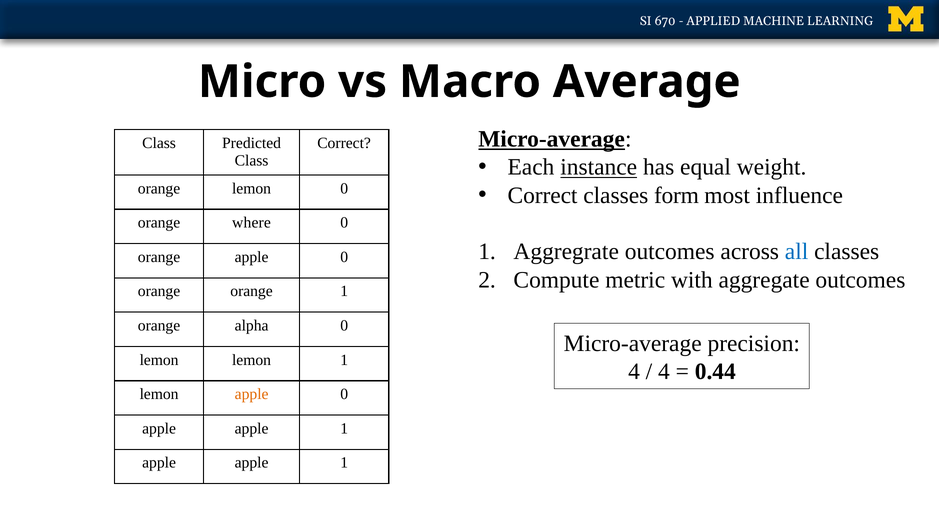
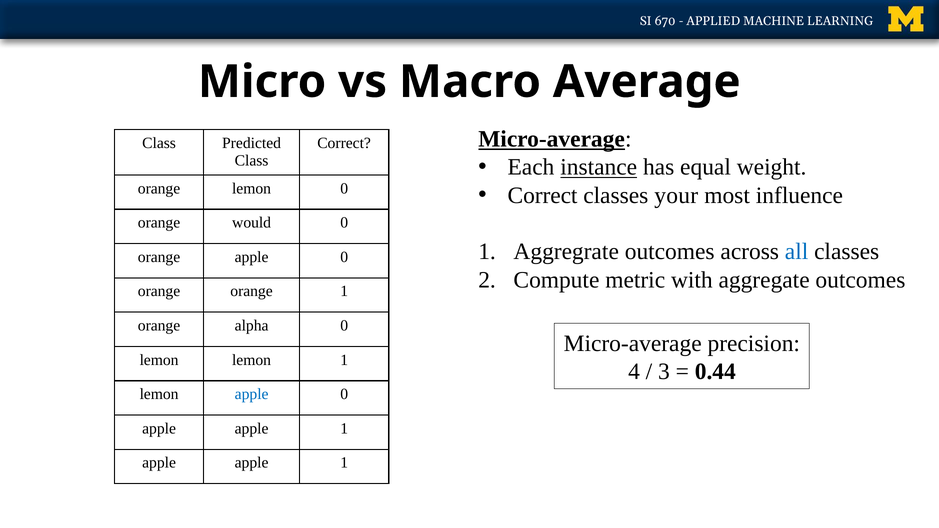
form: form -> your (676, 195)
where: where -> would (252, 223)
4: 4 -> 3 (664, 372)
apple colour: orange -> blue (252, 394)
